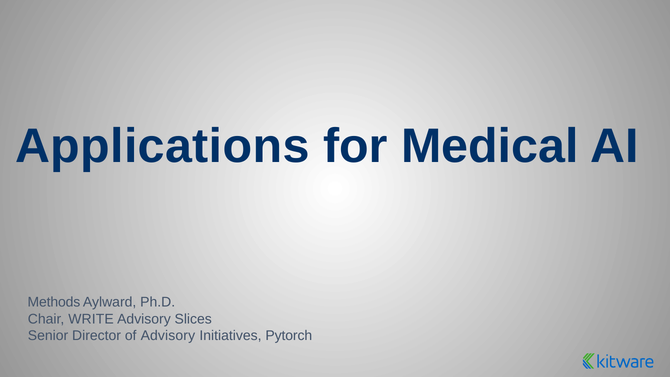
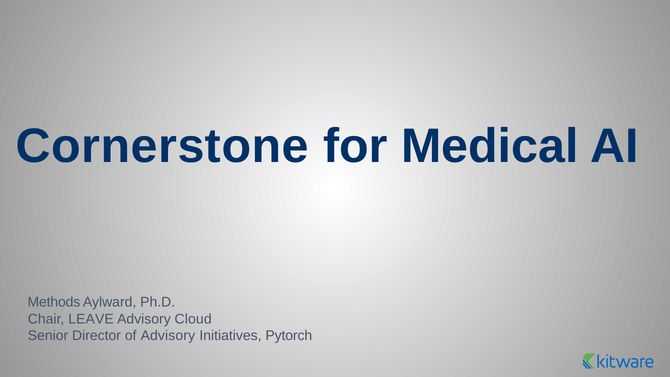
Applications: Applications -> Cornerstone (162, 146)
WRITE: WRITE -> LEAVE (91, 319)
Slices: Slices -> Cloud (193, 319)
